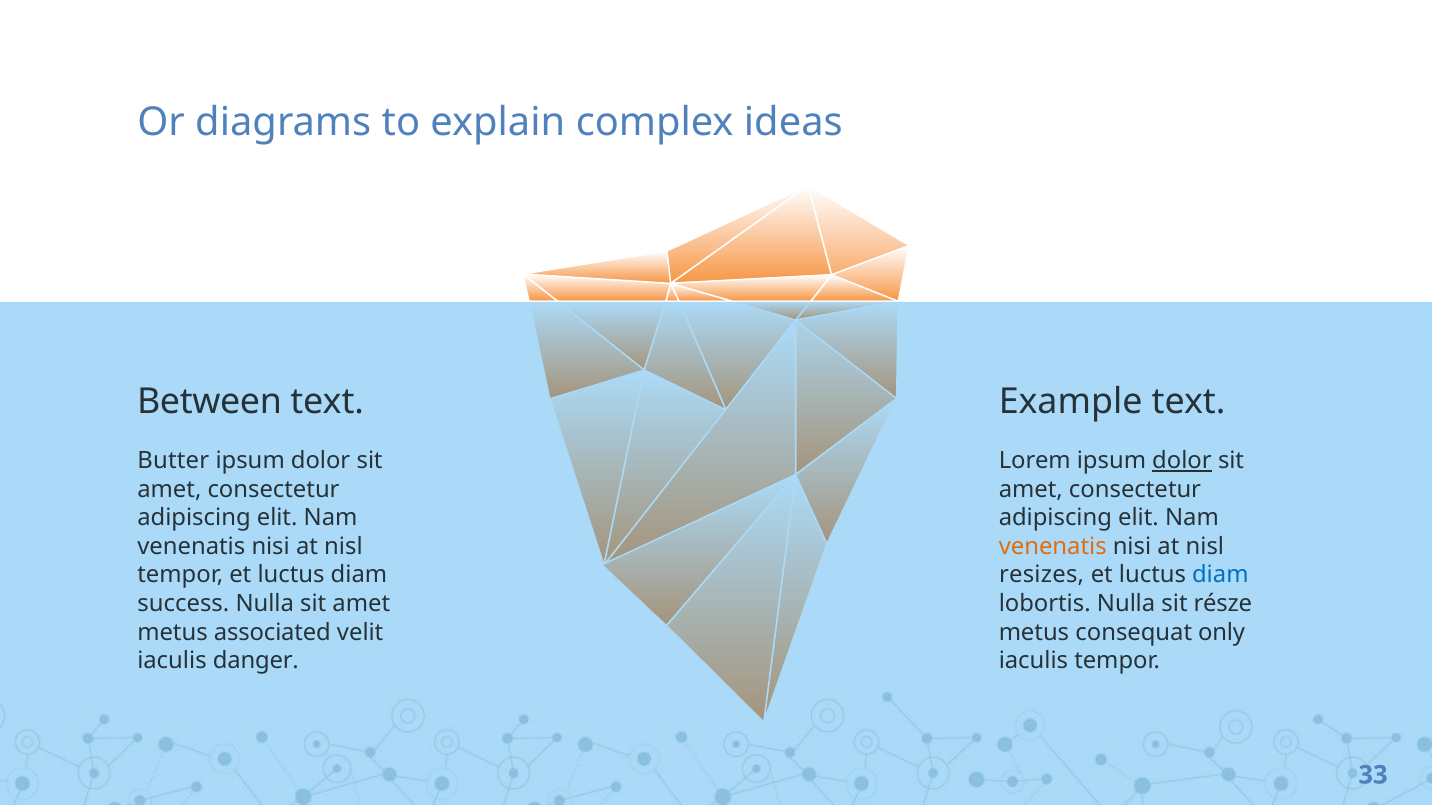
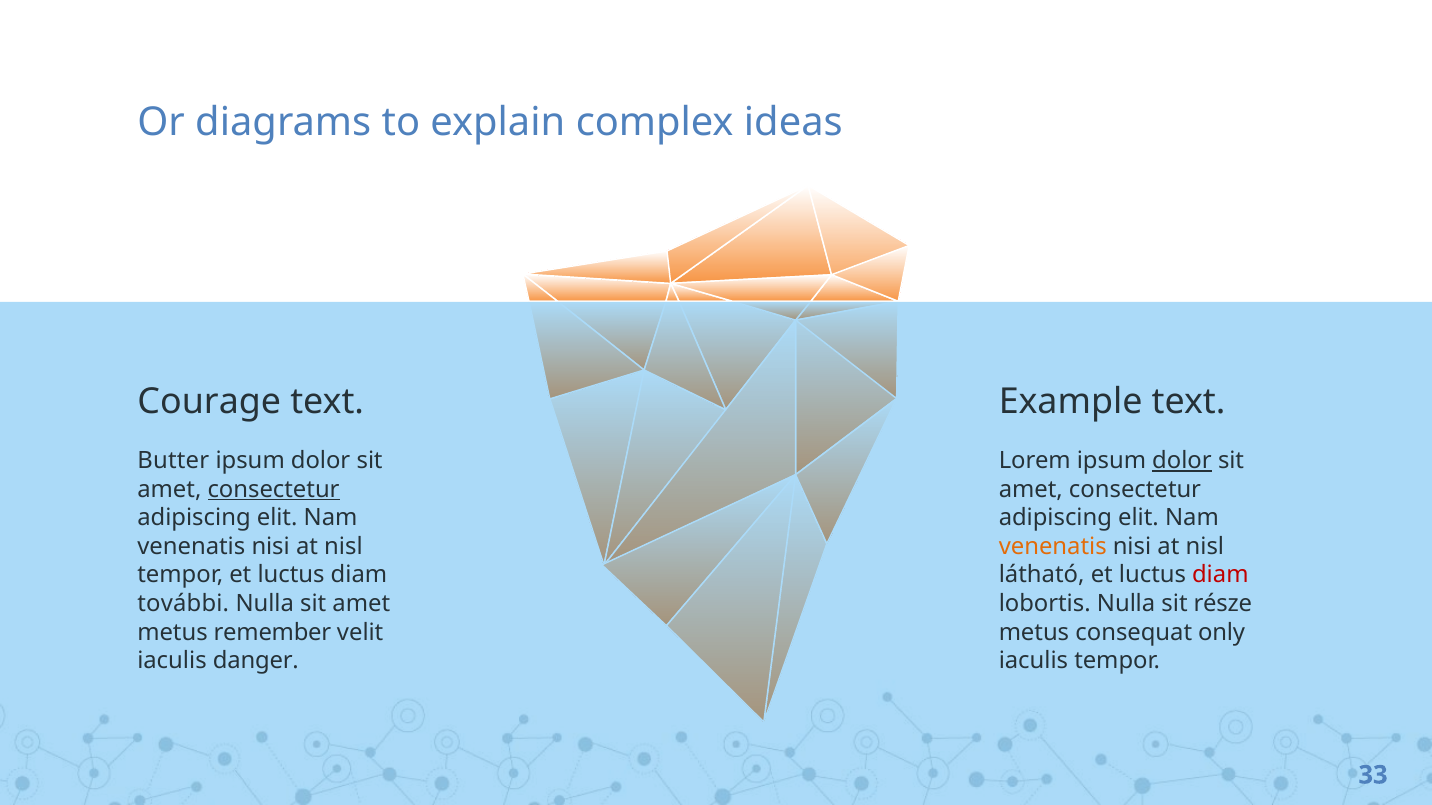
Between: Between -> Courage (209, 402)
consectetur underline: none -> present (274, 490)
resizes: resizes -> látható (1042, 575)
diam colour: blue -> red (1220, 575)
success: success -> további (183, 604)
associated: associated -> remember (272, 633)
